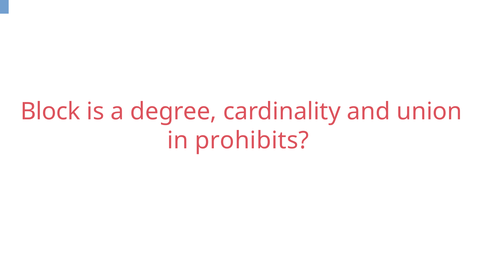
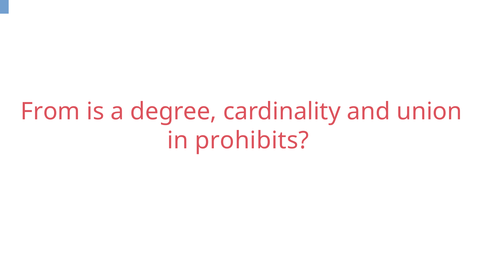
Block: Block -> From (50, 112)
